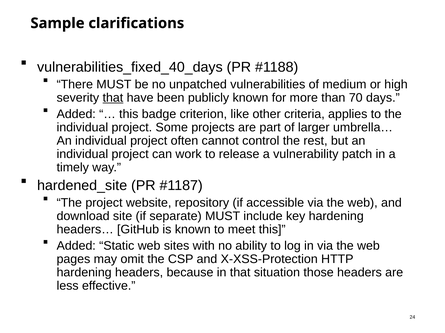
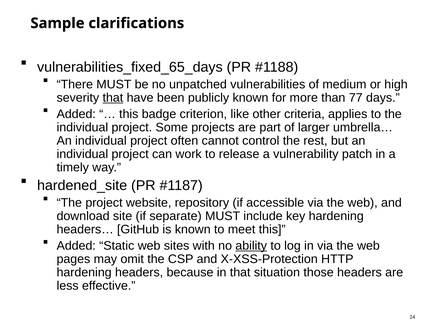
vulnerabilities_fixed_40_days: vulnerabilities_fixed_40_days -> vulnerabilities_fixed_65_days (130, 67)
70: 70 -> 77 (356, 98)
ability underline: none -> present (251, 246)
